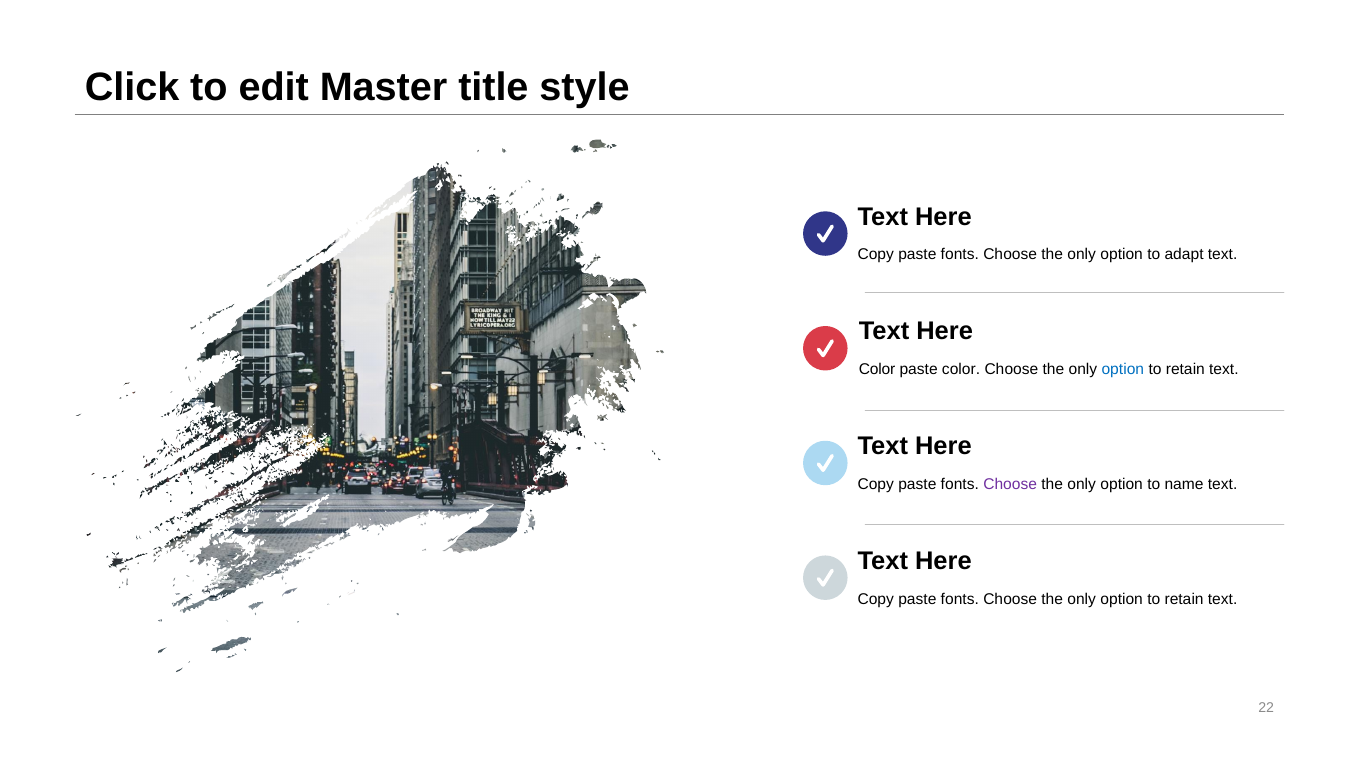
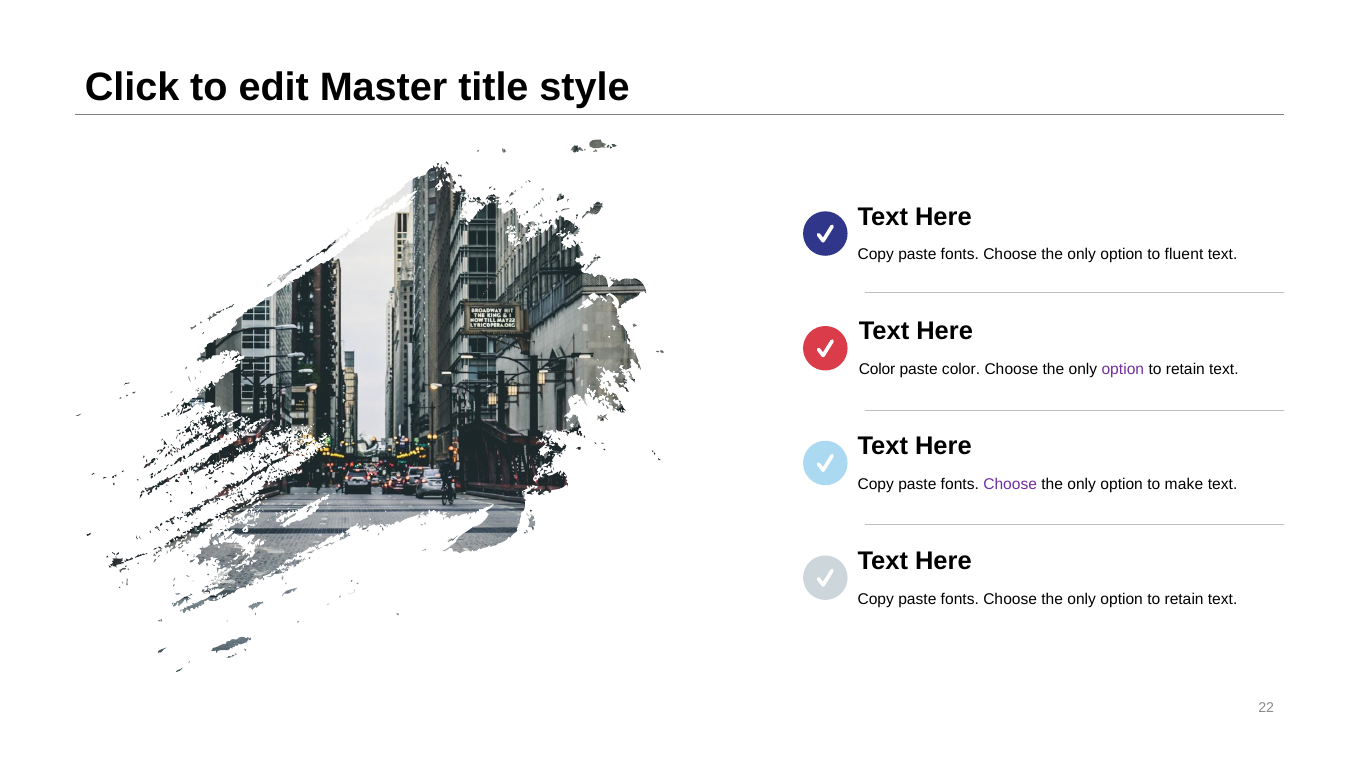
adapt: adapt -> fluent (1184, 255)
option colour: blue -> purple (1123, 370)
name: name -> make (1184, 484)
